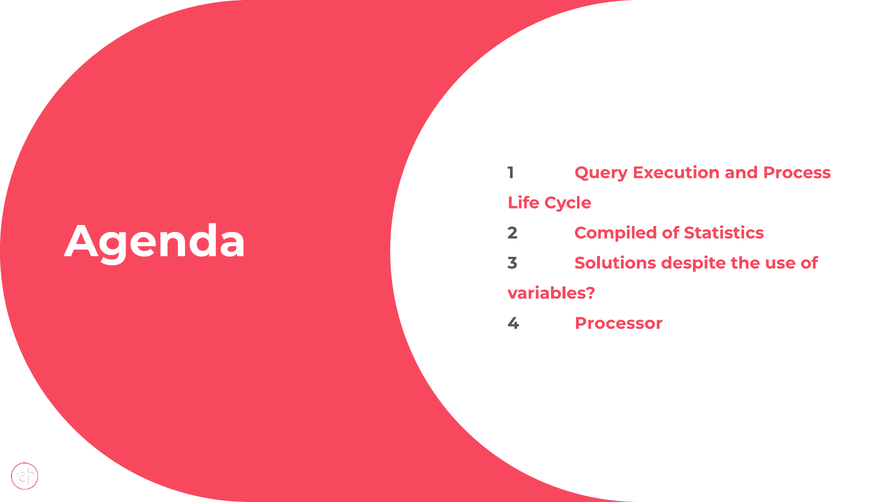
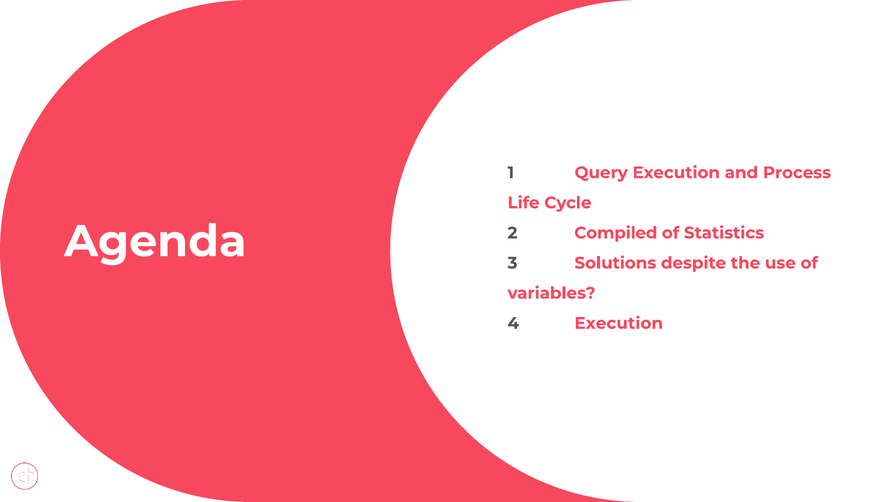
4 Processor: Processor -> Execution (619, 323)
